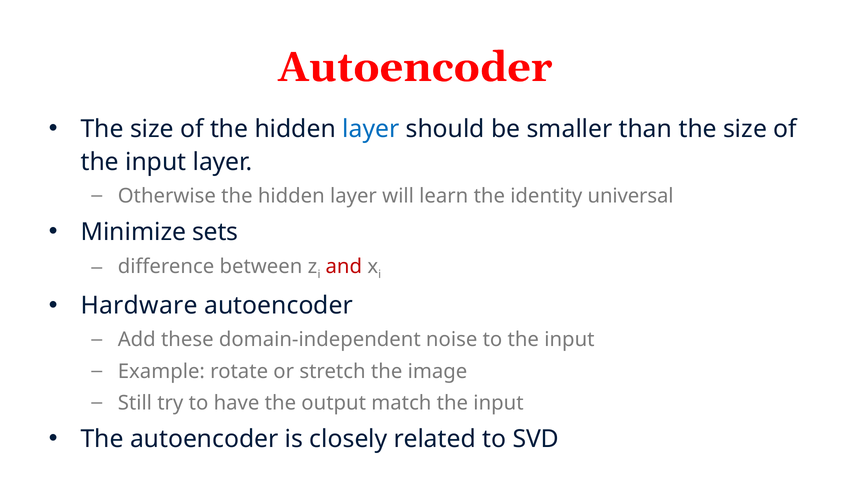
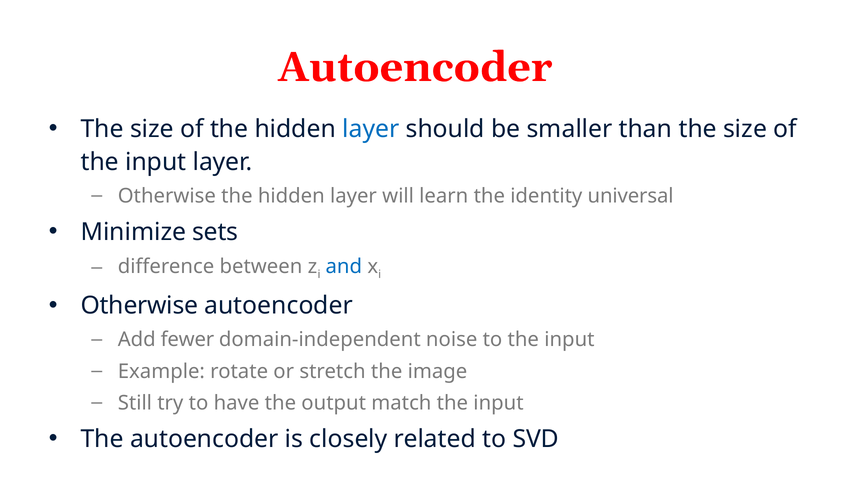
and colour: red -> blue (344, 266)
Hardware: Hardware -> Otherwise (139, 306)
these: these -> fewer (187, 339)
